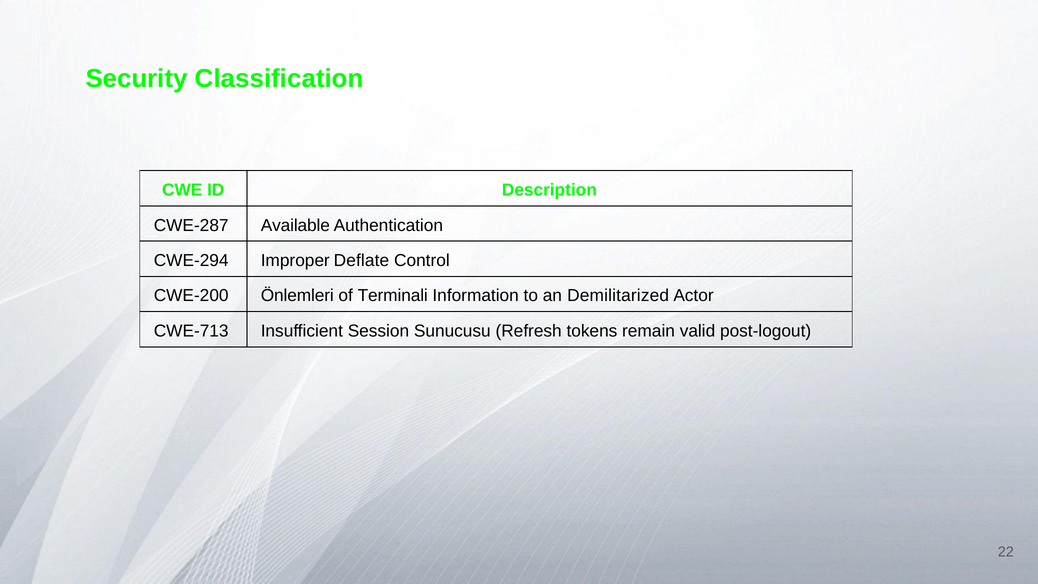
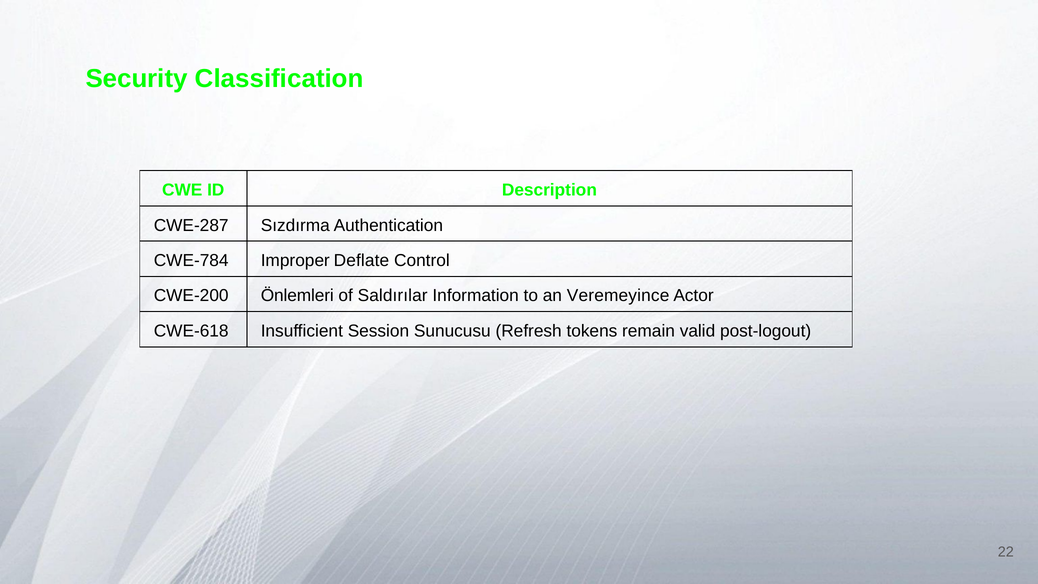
Available: Available -> Sızdırma (295, 225)
CWE-294: CWE-294 -> CWE-784 (191, 260)
Terminali: Terminali -> Saldırılar (393, 296)
Demilitarized: Demilitarized -> Veremeyince (618, 296)
CWE-713: CWE-713 -> CWE-618 (191, 331)
